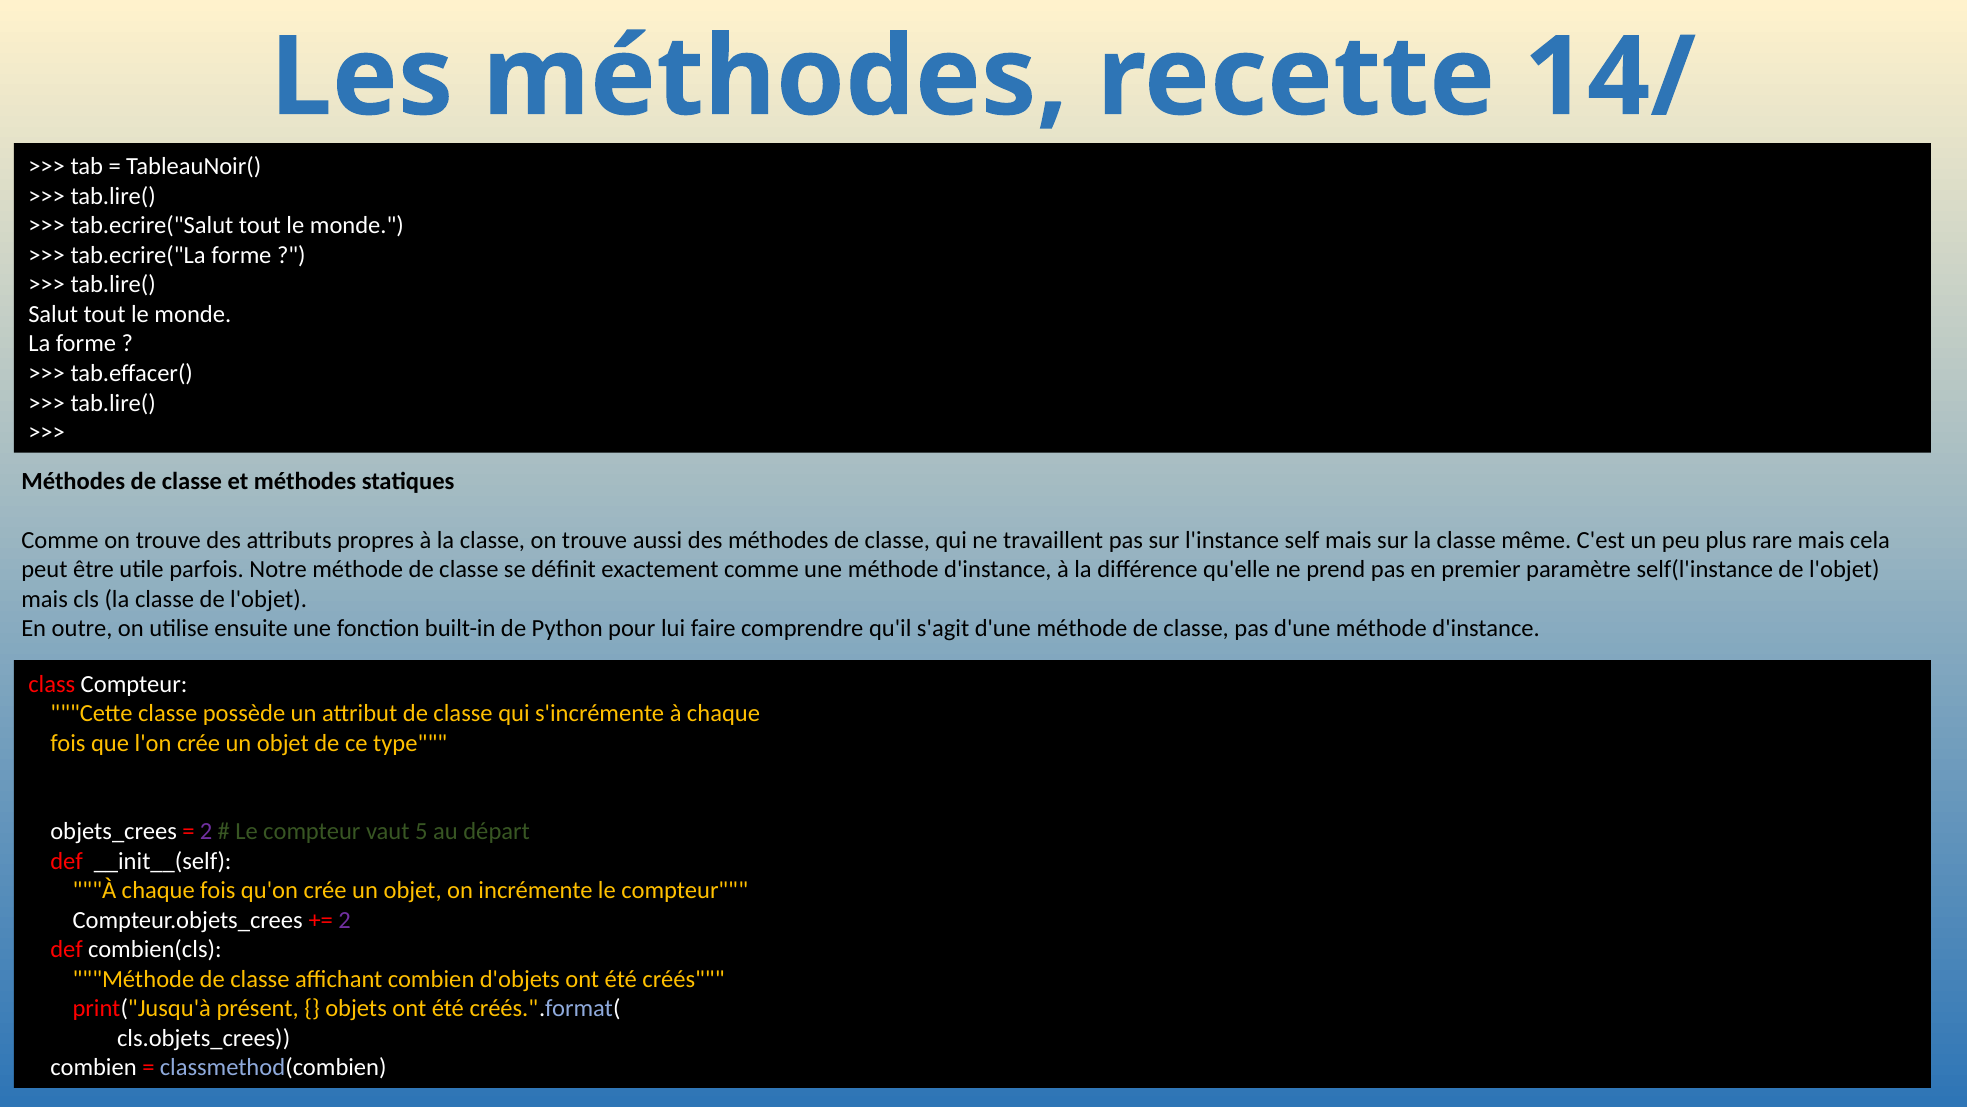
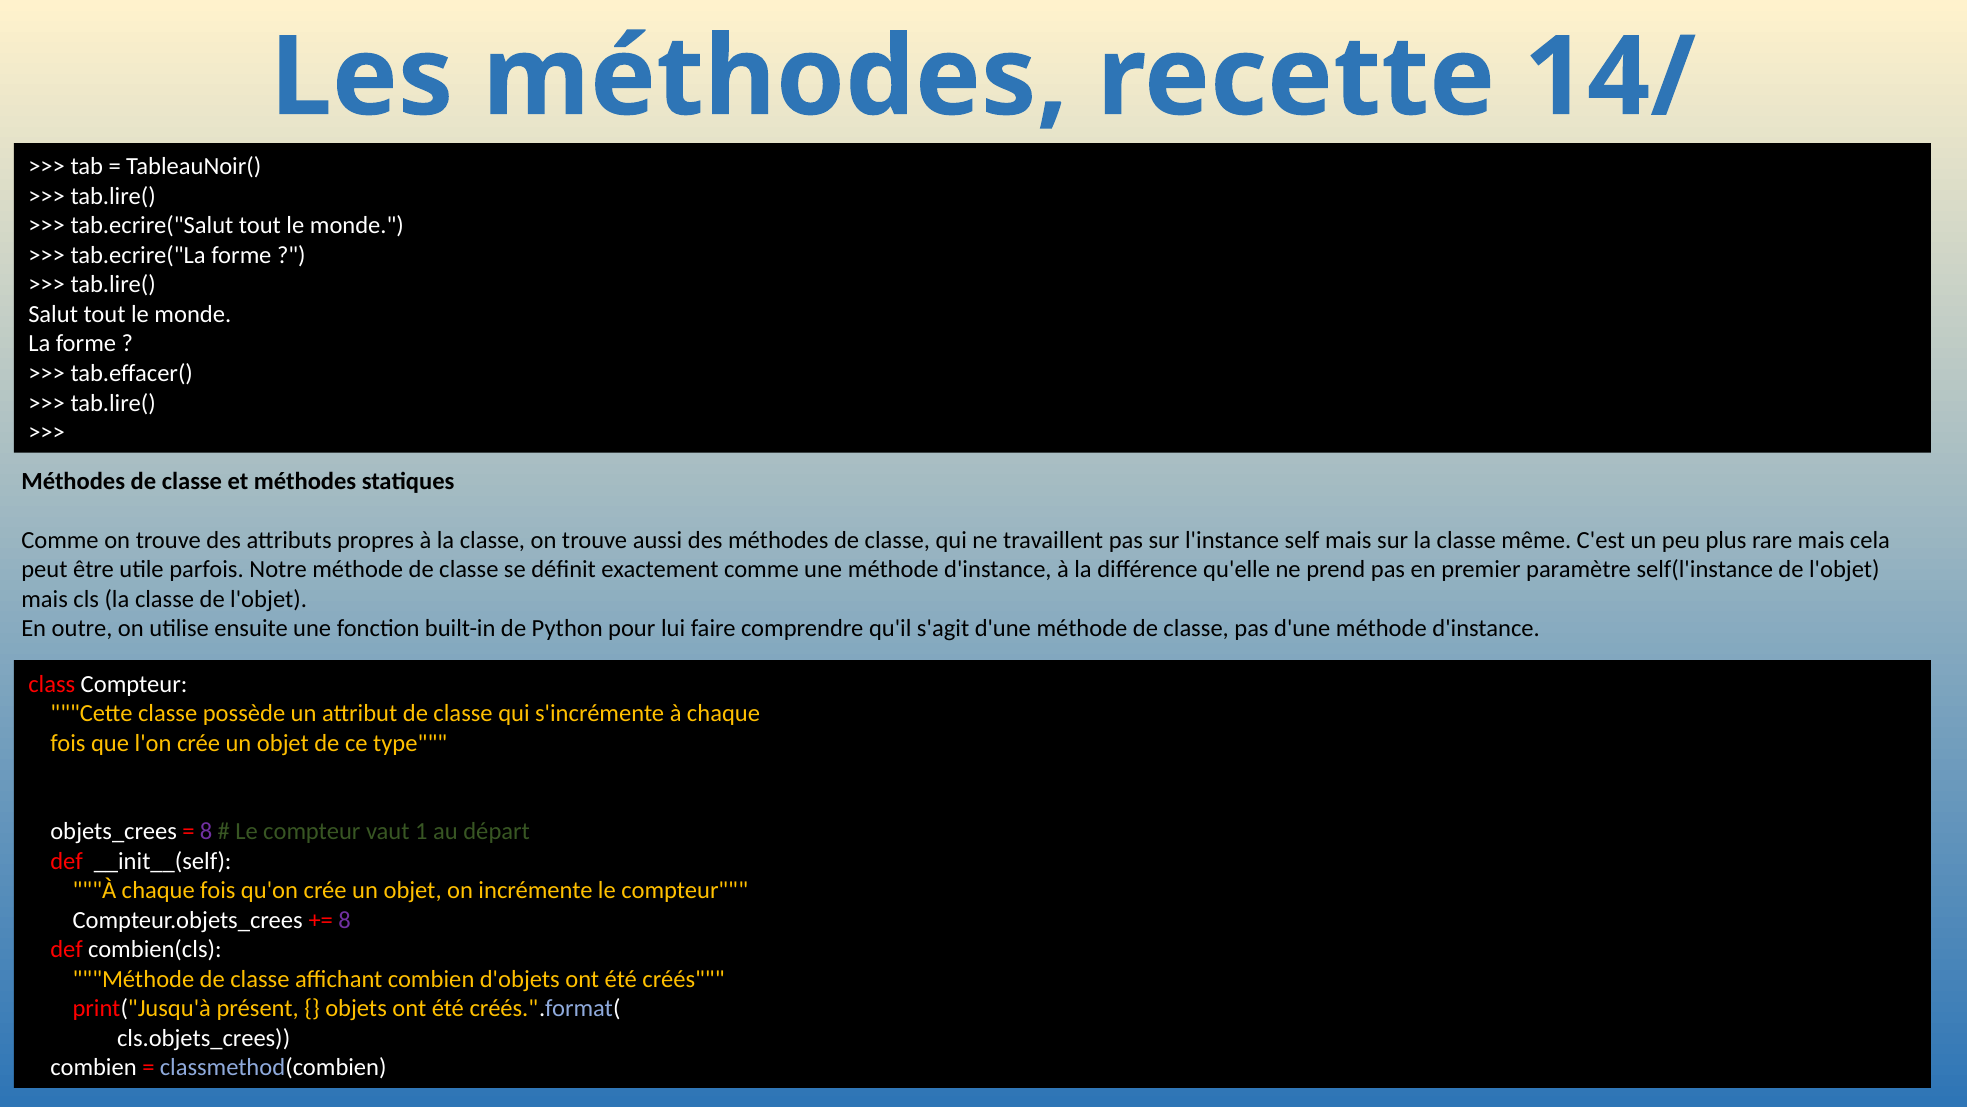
2: 2 -> 8 (206, 831)
5: 5 -> 1 (421, 831)
2: 2 -> 8 (345, 920)
